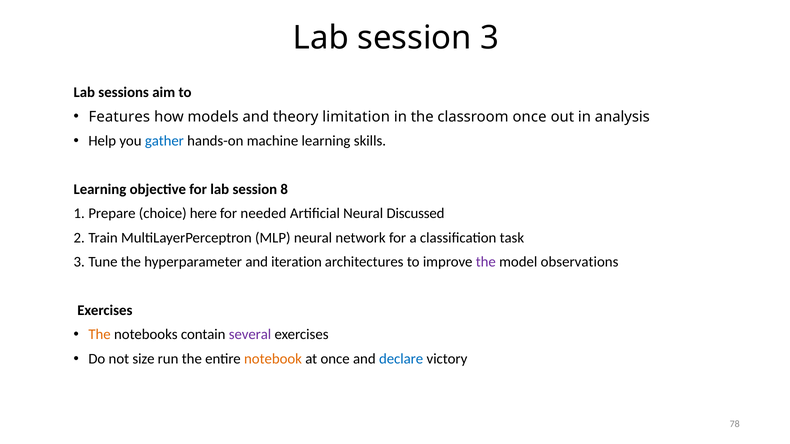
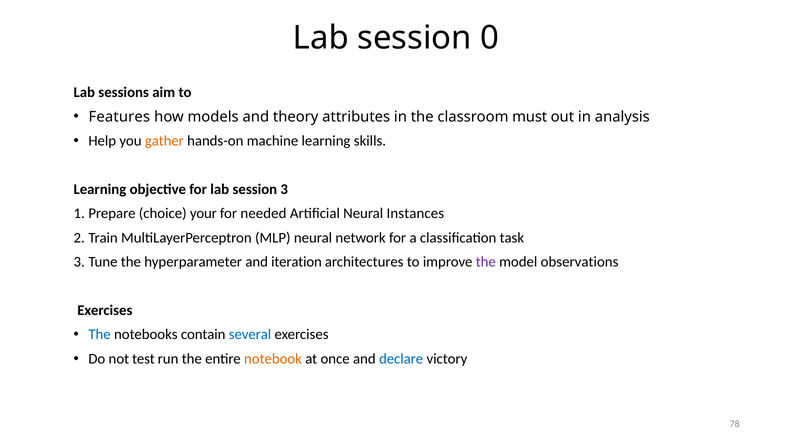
3: 3 -> 0 (490, 38)
limitation: limitation -> attributes (356, 117)
classroom once: once -> must (530, 117)
gather colour: blue -> orange (164, 141)
8: 8 -> 3 (284, 189)
here: here -> your (203, 214)
Discussed: Discussed -> Instances (415, 214)
The colour: orange -> blue (100, 335)
several colour: purple -> blue (250, 335)
size: size -> test (143, 359)
